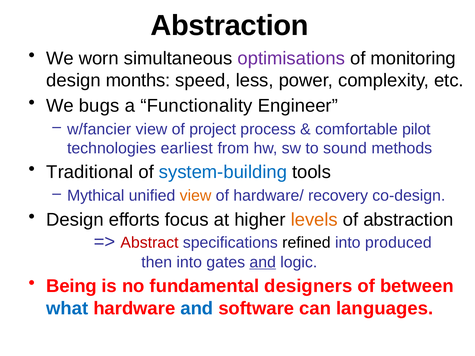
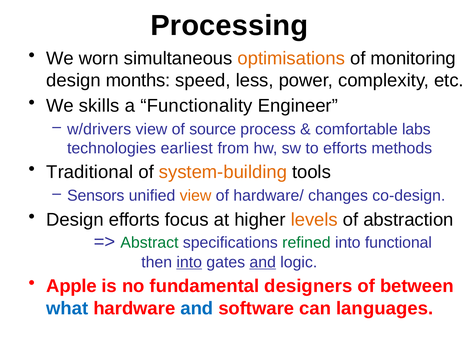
Abstraction: Abstraction -> Processing (229, 26)
optimisations colour: purple -> orange (291, 58)
bugs: bugs -> skills (99, 106)
w/fancier: w/fancier -> w/drivers (99, 129)
project: project -> source (213, 129)
pilot: pilot -> labs (416, 129)
to sound: sound -> efforts (345, 148)
system-building colour: blue -> orange (223, 172)
Mythical: Mythical -> Sensors (96, 196)
recovery: recovery -> changes (338, 196)
Abstract colour: red -> green (149, 243)
refined colour: black -> green (306, 243)
produced: produced -> functional (398, 243)
into underline: none -> present (189, 262)
Being: Being -> Apple (71, 286)
